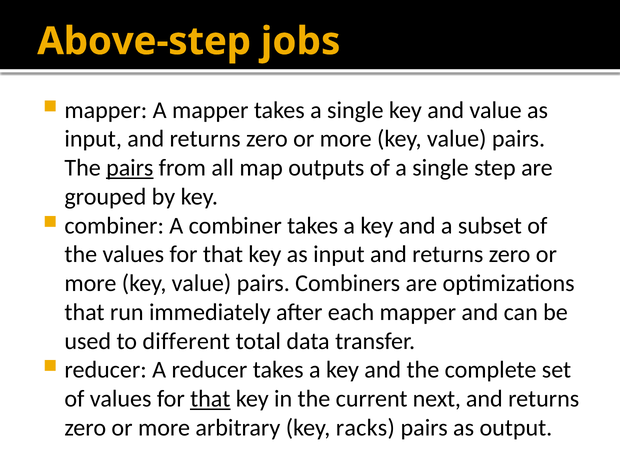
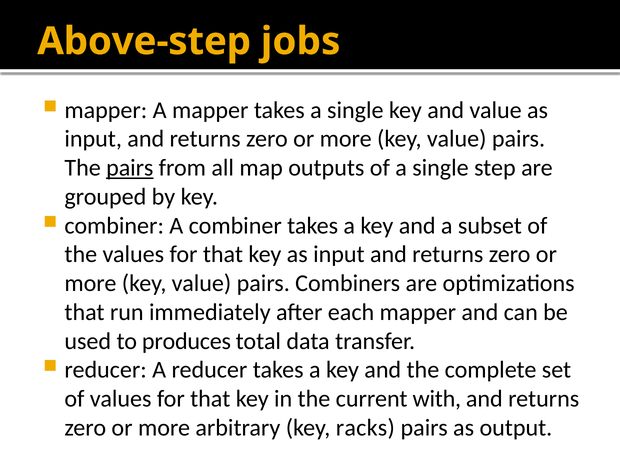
different: different -> produces (186, 341)
that underline: present -> none (210, 399)
next: next -> with (437, 399)
